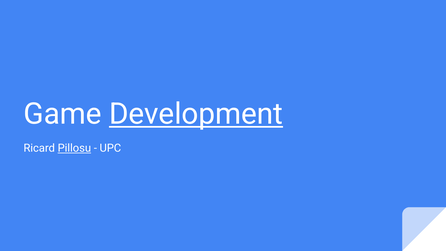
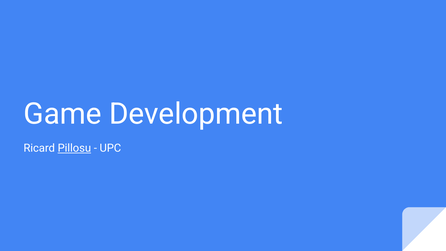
Development underline: present -> none (196, 114)
